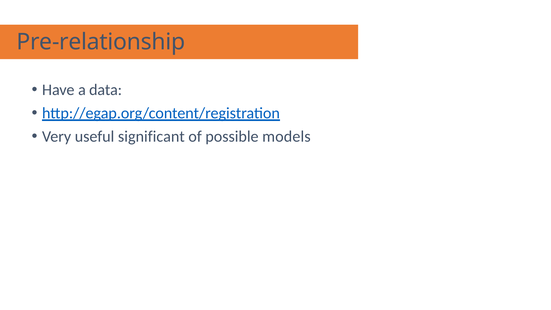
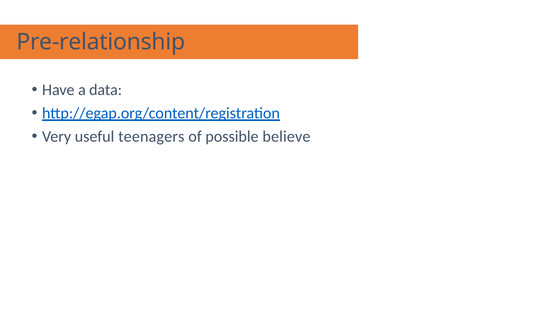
significant: significant -> teenagers (151, 136)
models: models -> believe (286, 136)
